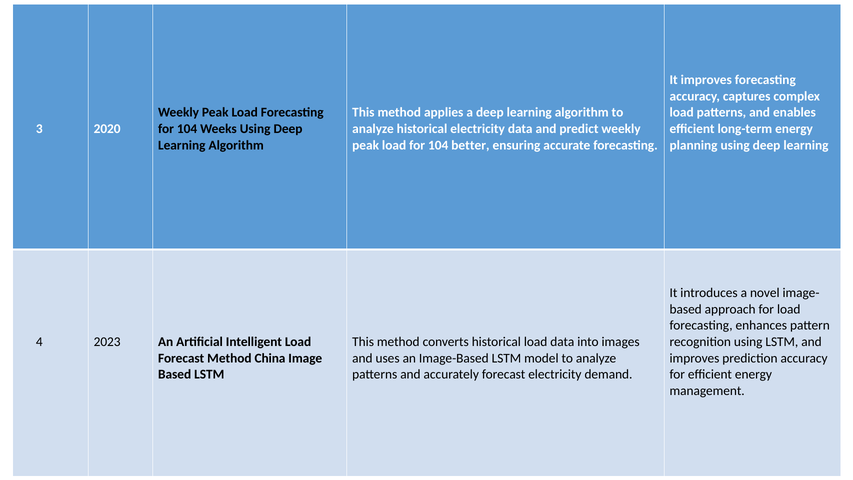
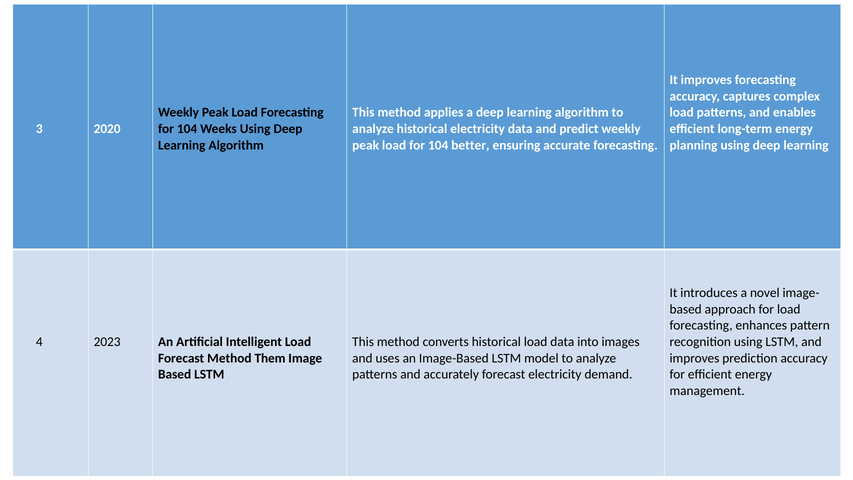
China: China -> Them (270, 358)
